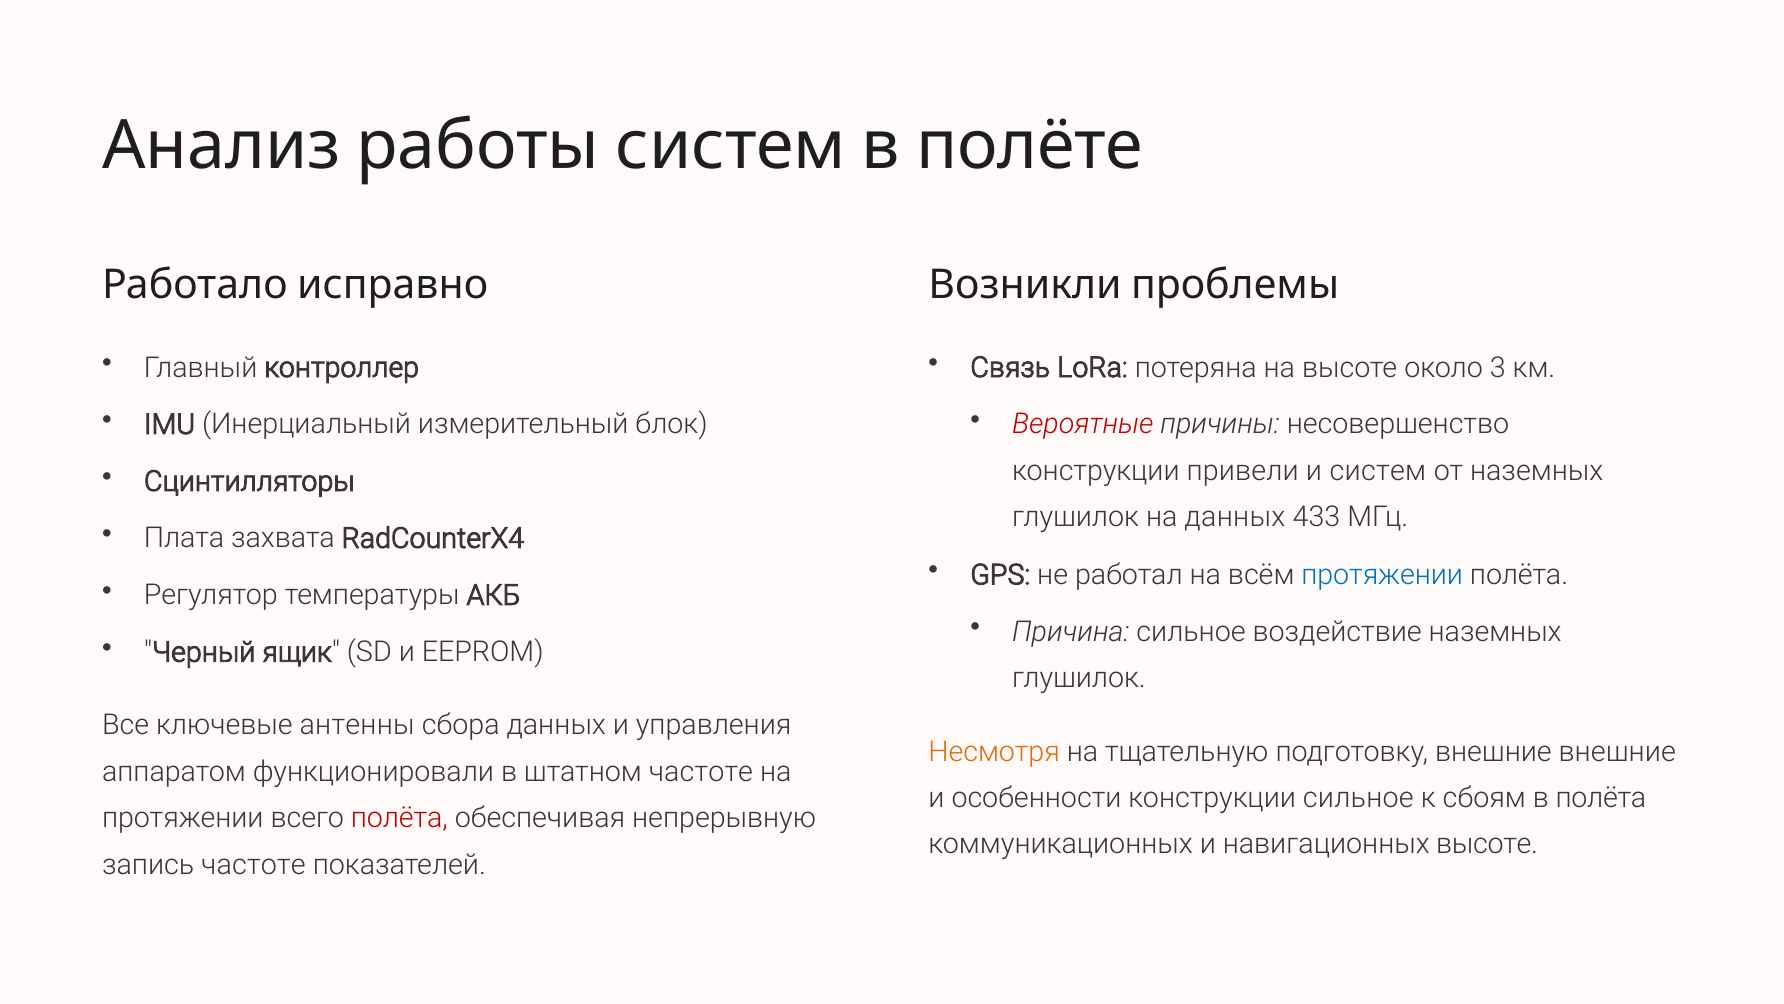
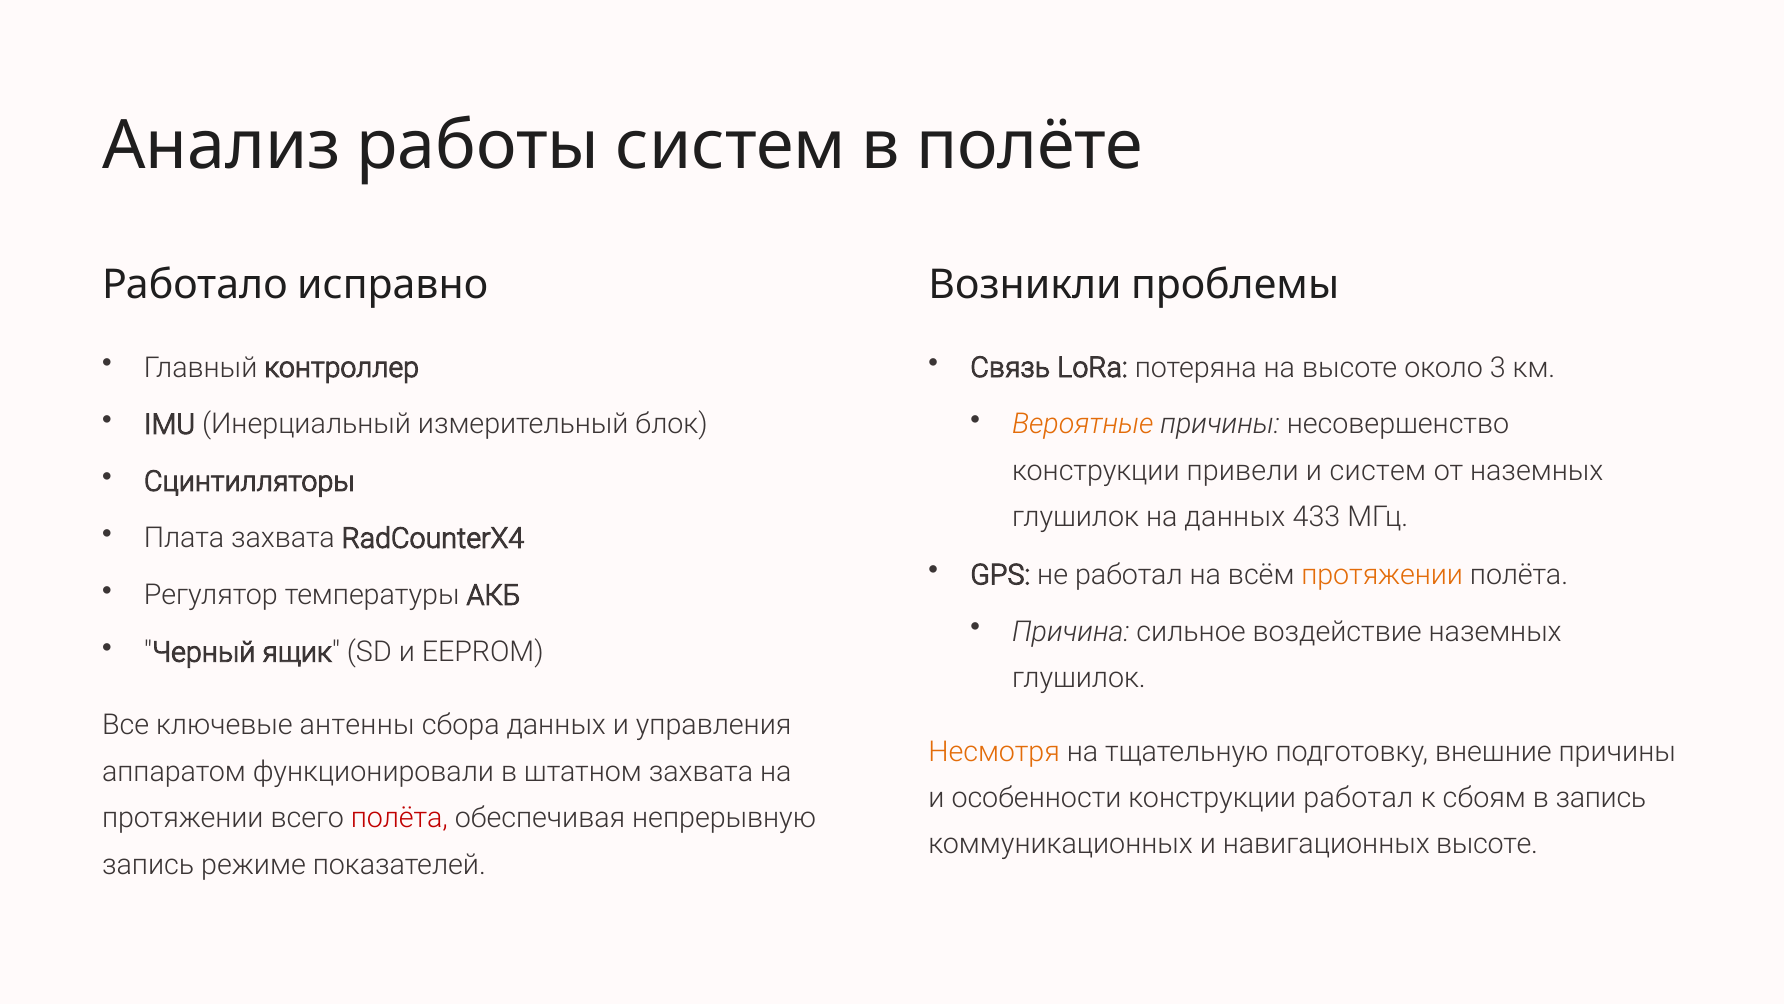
Вероятные colour: red -> orange (1083, 424)
протяжении colour: blue -> orange (1382, 575)
внешние внешние: внешние -> причины (1617, 751)
штатном частоте: частоте -> захвата (701, 771)
конструкции сильное: сильное -> работал (1358, 798)
в полёта: полёта -> запись (1601, 798)
запись частоте: частоте -> режиме (253, 864)
